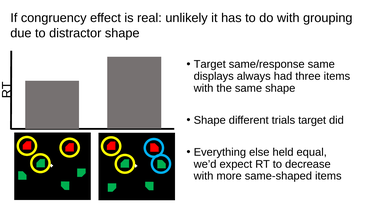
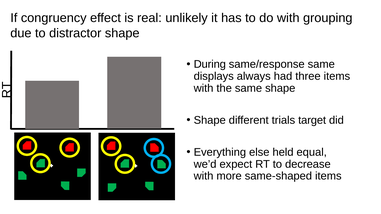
Target: Target -> During (210, 64)
